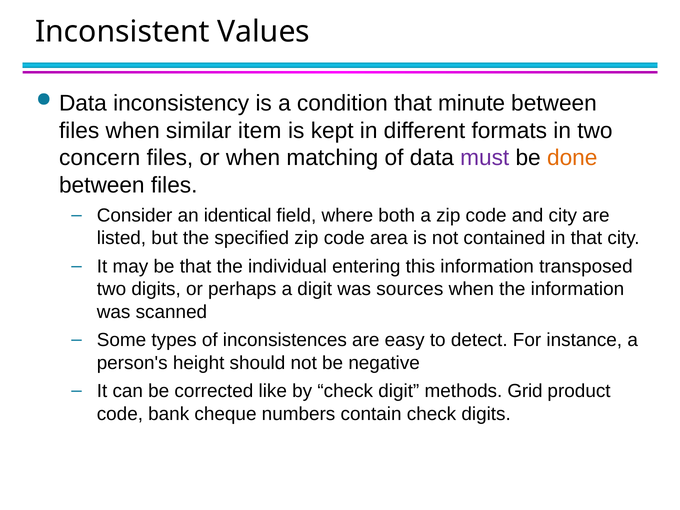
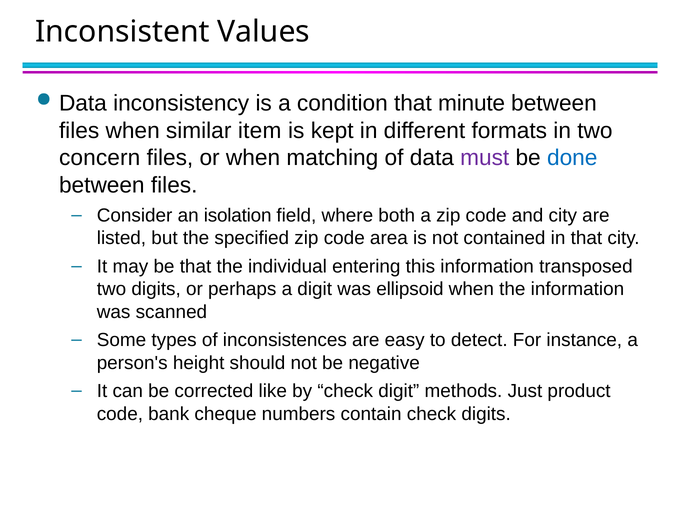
done colour: orange -> blue (572, 158)
identical: identical -> isolation (238, 215)
sources: sources -> ellipsoid (410, 289)
Grid: Grid -> Just (525, 391)
